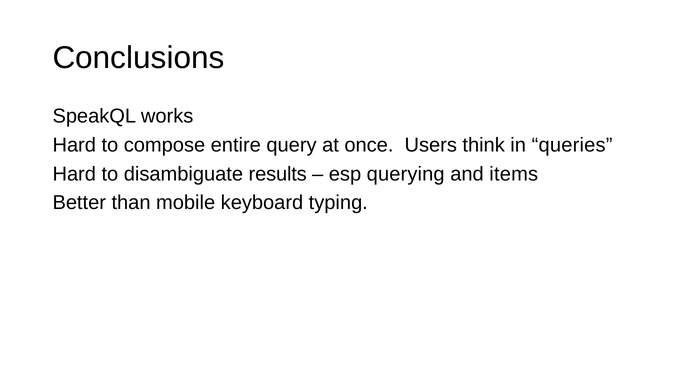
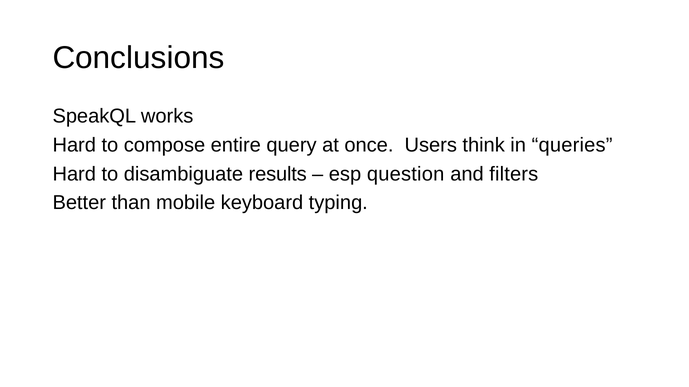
querying: querying -> question (406, 174)
items: items -> filters (514, 174)
